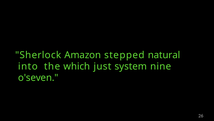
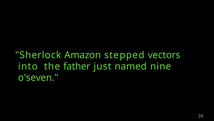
natural: natural -> vectors (164, 55)
which: which -> father (77, 66)
system: system -> named (131, 66)
